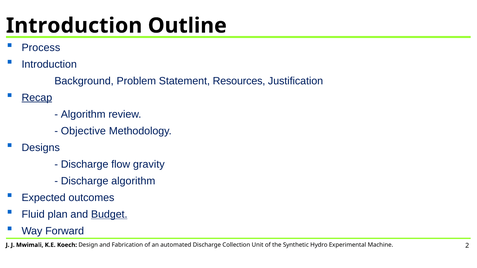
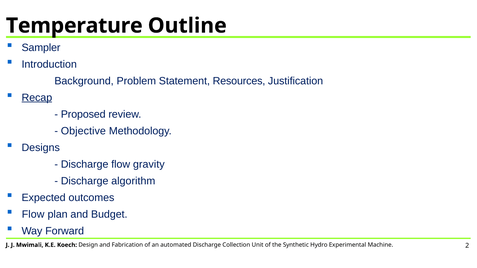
Introduction: Introduction -> Temperature (74, 26)
Process: Process -> Sampler (41, 48)
Algorithm: Algorithm -> Proposed (83, 114)
Fluid: Fluid -> Flow (33, 215)
Budget underline: present -> none (109, 215)
